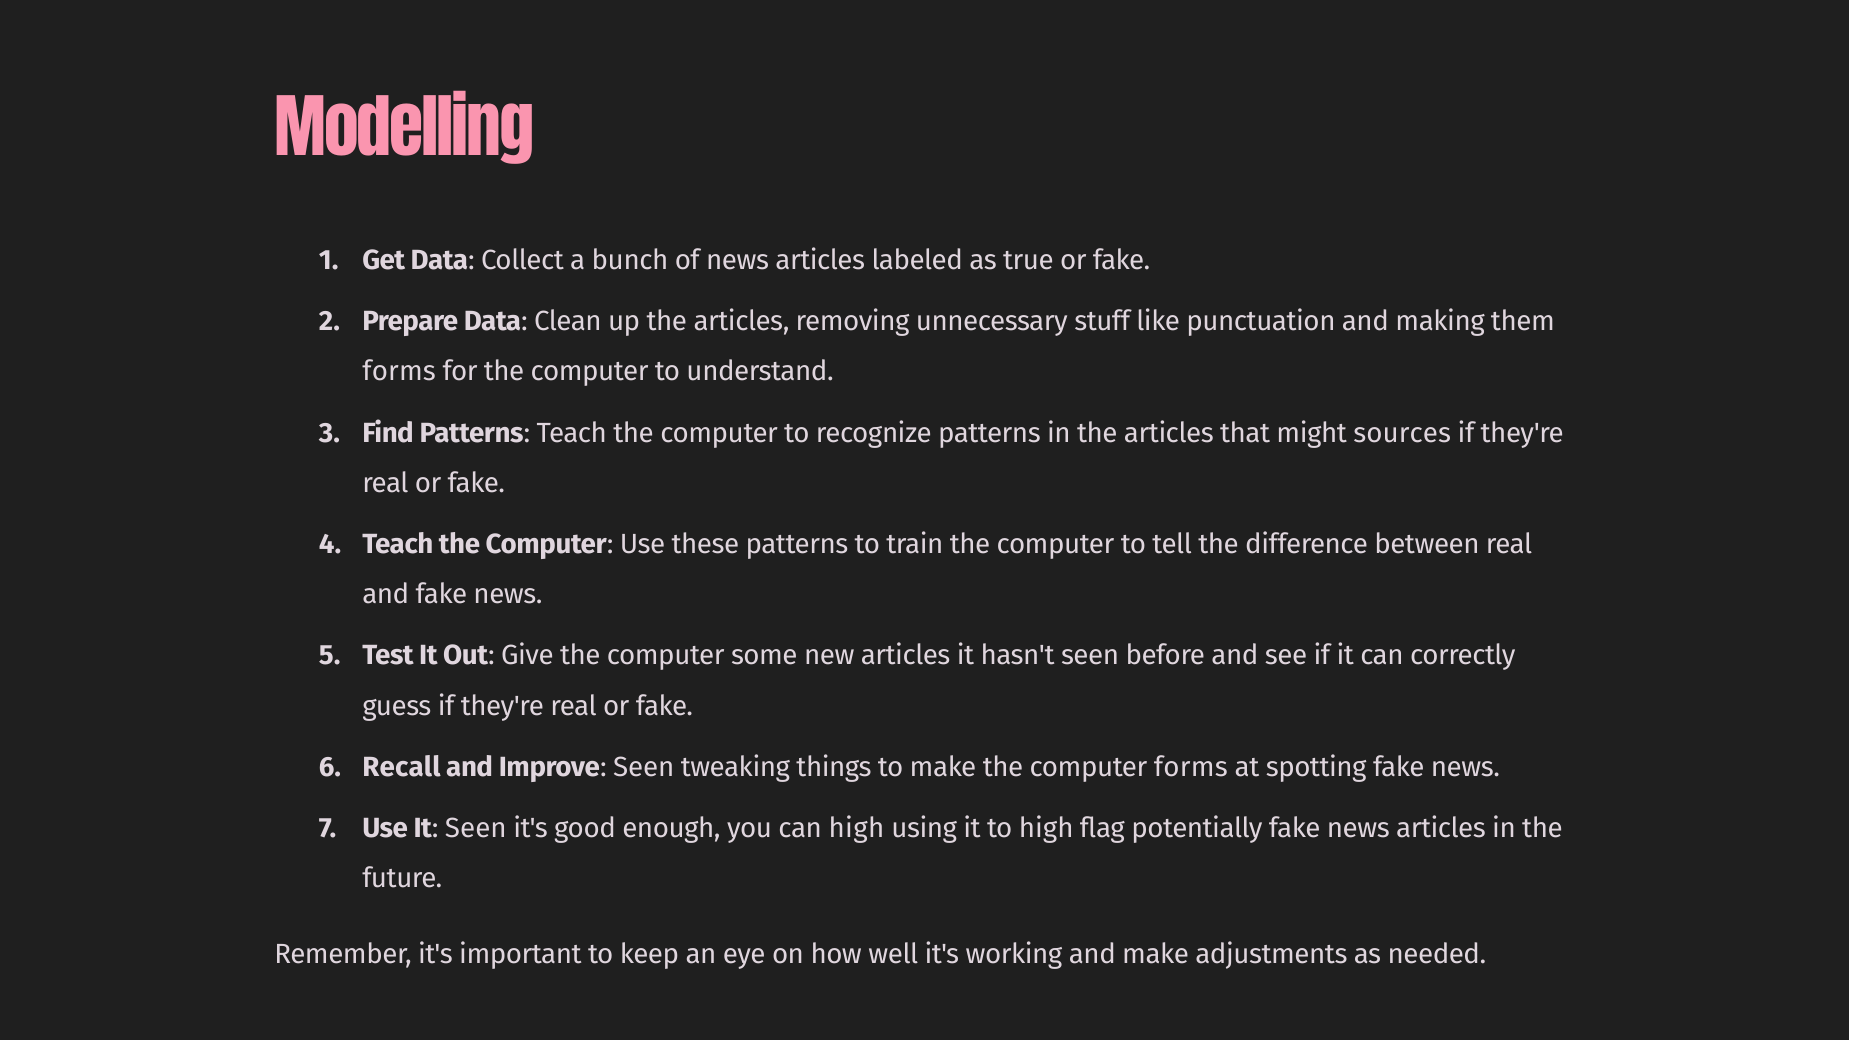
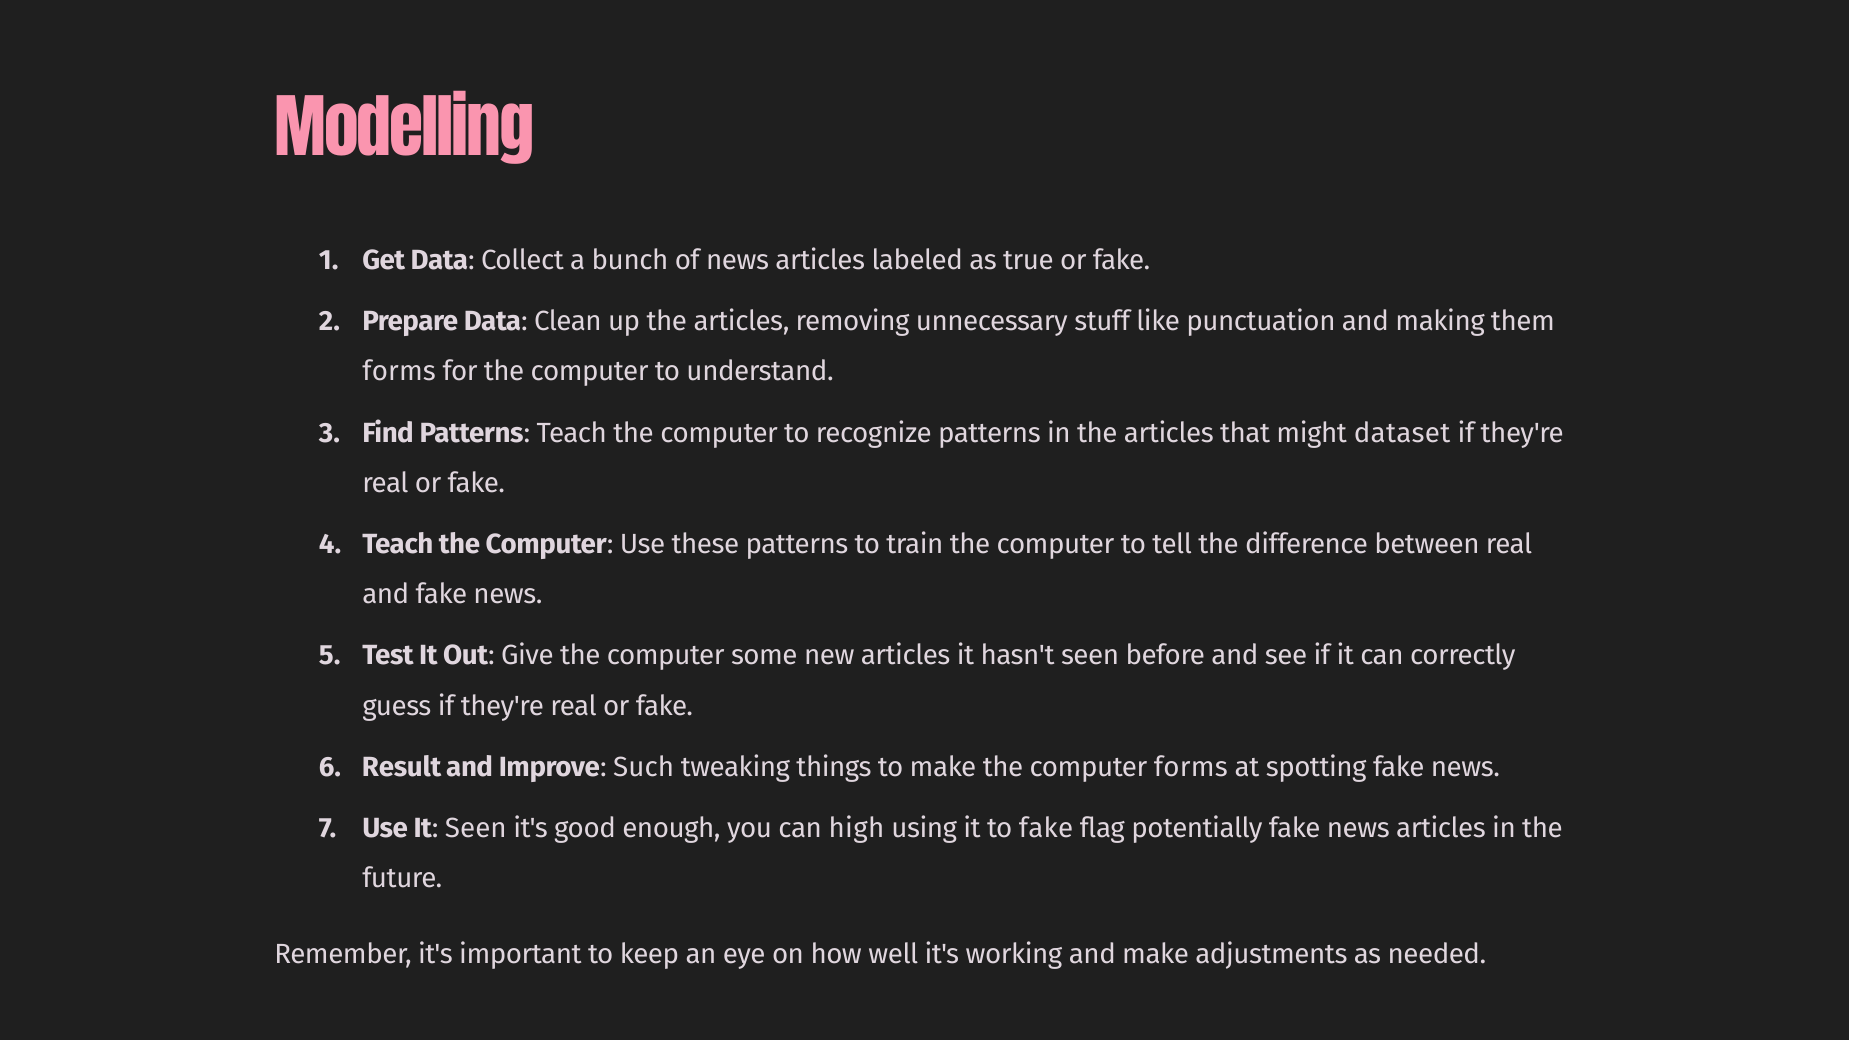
sources: sources -> dataset (1402, 433)
Recall: Recall -> Result (402, 767)
Improve Seen: Seen -> Such (644, 767)
to high: high -> fake (1046, 828)
